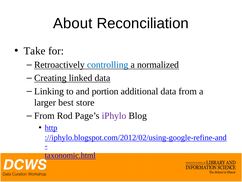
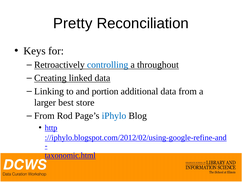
About: About -> Pretty (73, 23)
Take: Take -> Keys (35, 51)
normalized: normalized -> throughout (158, 65)
iPhylo colour: purple -> blue (114, 116)
